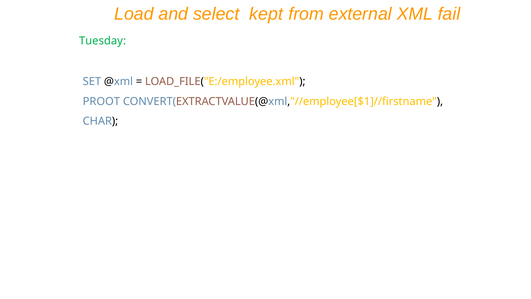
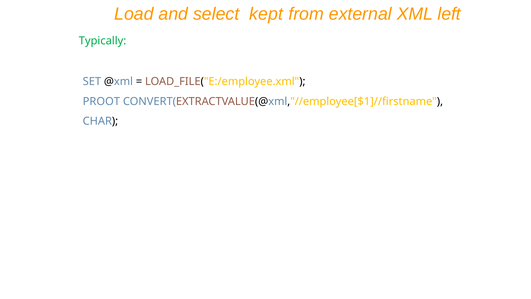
fail: fail -> left (449, 14)
Tuesday: Tuesday -> Typically (103, 41)
